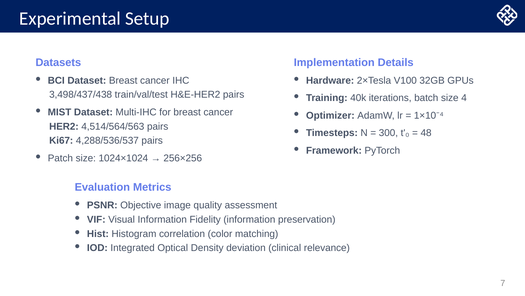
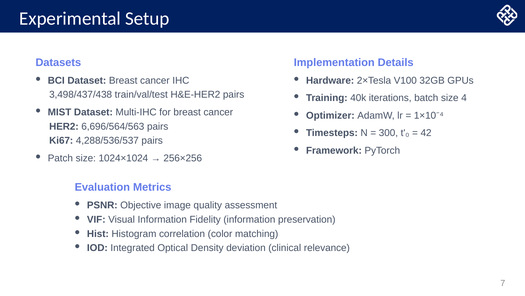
4,514/564/563: 4,514/564/563 -> 6,696/564/563 (113, 126)
48: 48 -> 42 (426, 133)
